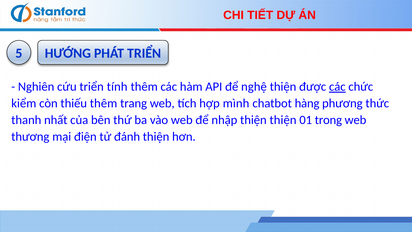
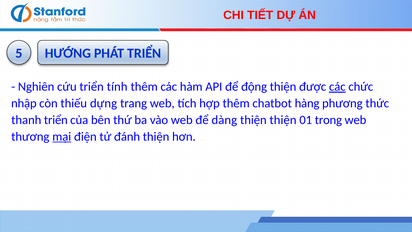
nghệ: nghệ -> động (254, 87)
kiểm: kiểm -> nhập (24, 103)
thiếu thêm: thêm -> dựng (104, 103)
hợp mình: mình -> thêm (236, 103)
thanh nhất: nhất -> triển (56, 120)
nhập: nhập -> dàng (224, 120)
mại underline: none -> present (62, 136)
